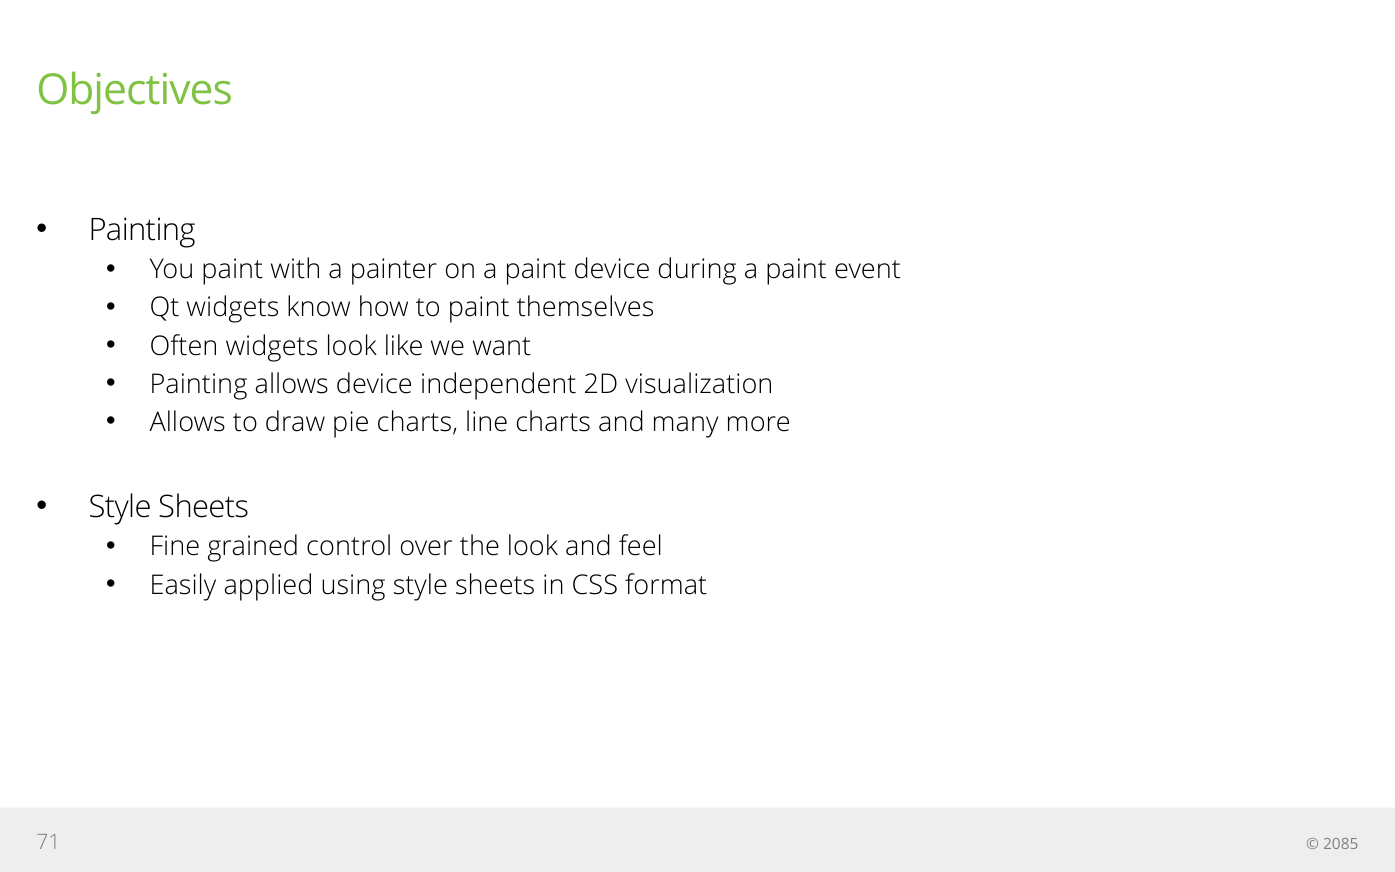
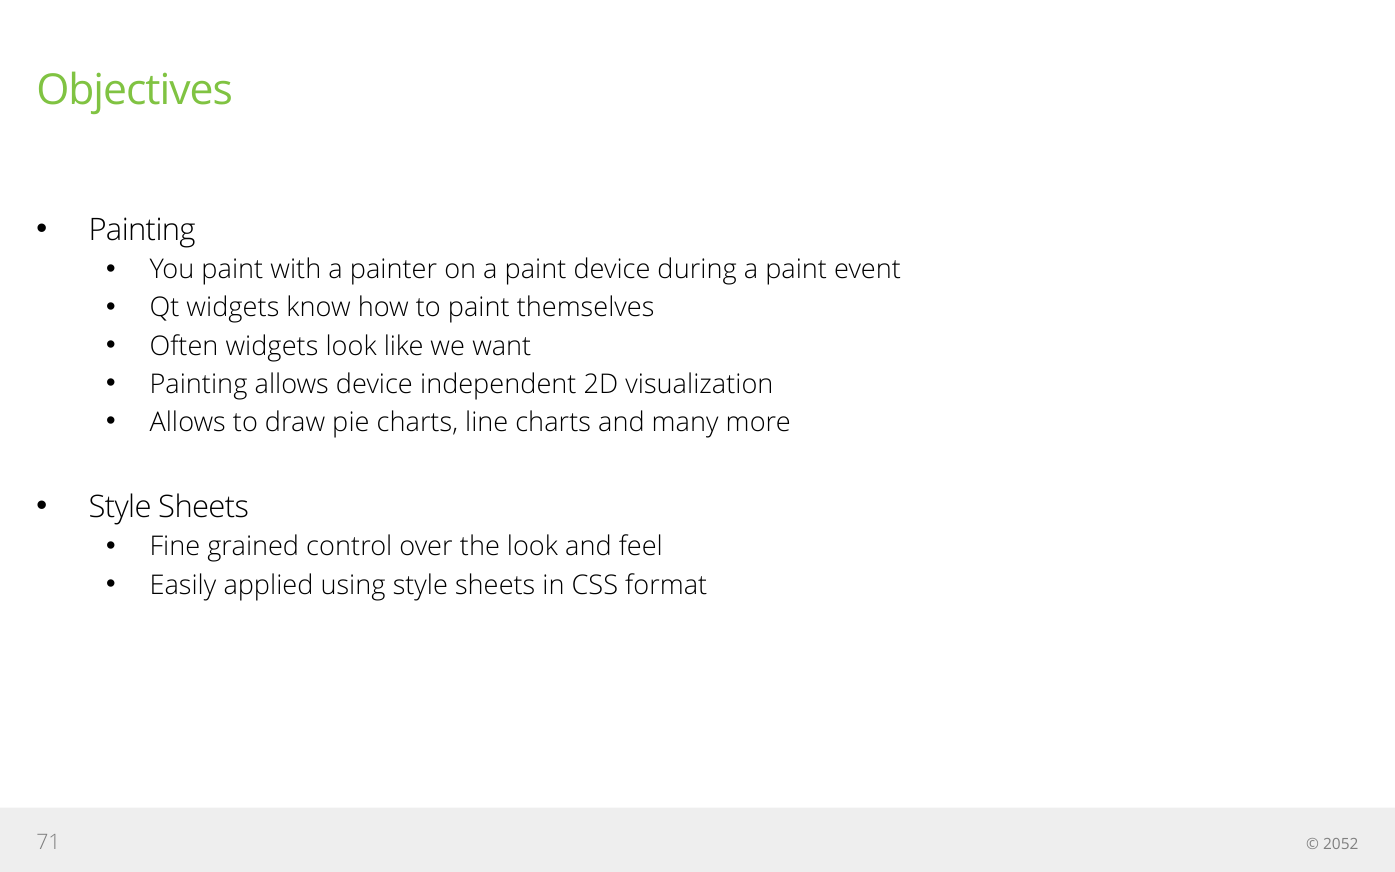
2085: 2085 -> 2052 (1341, 844)
